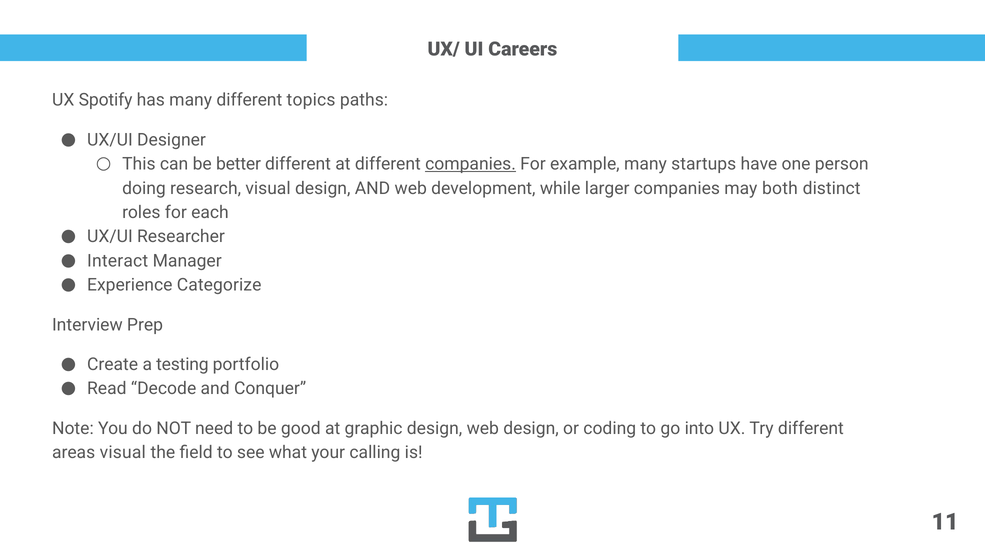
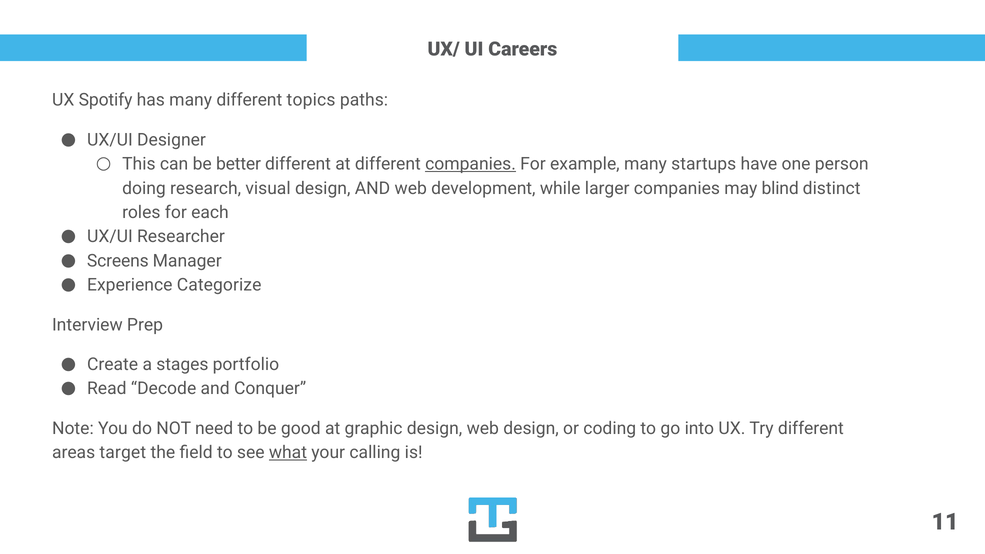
both: both -> blind (780, 188)
Interact: Interact -> Screens (118, 261)
testing: testing -> stages (182, 365)
areas visual: visual -> target (123, 453)
what underline: none -> present (288, 453)
